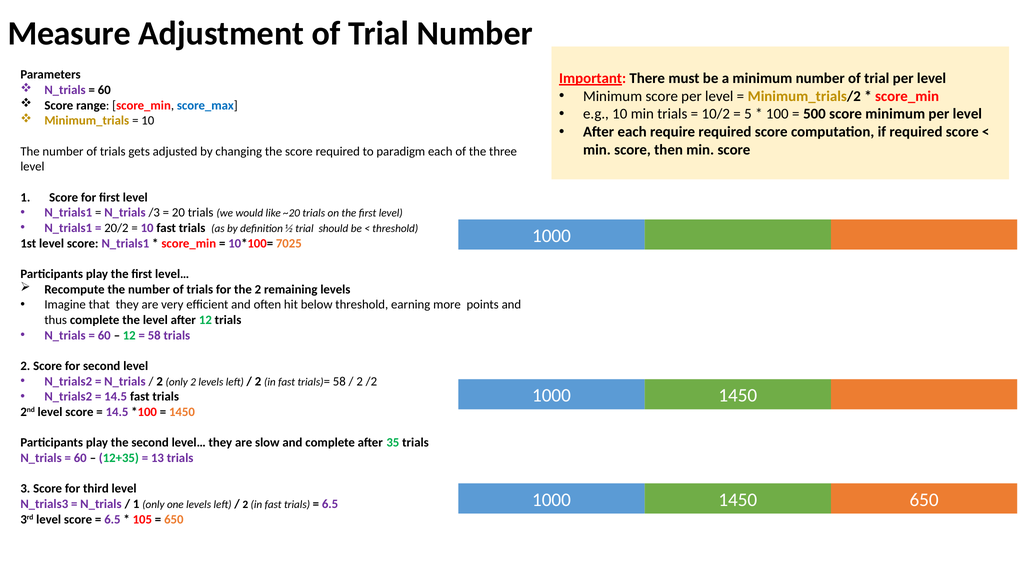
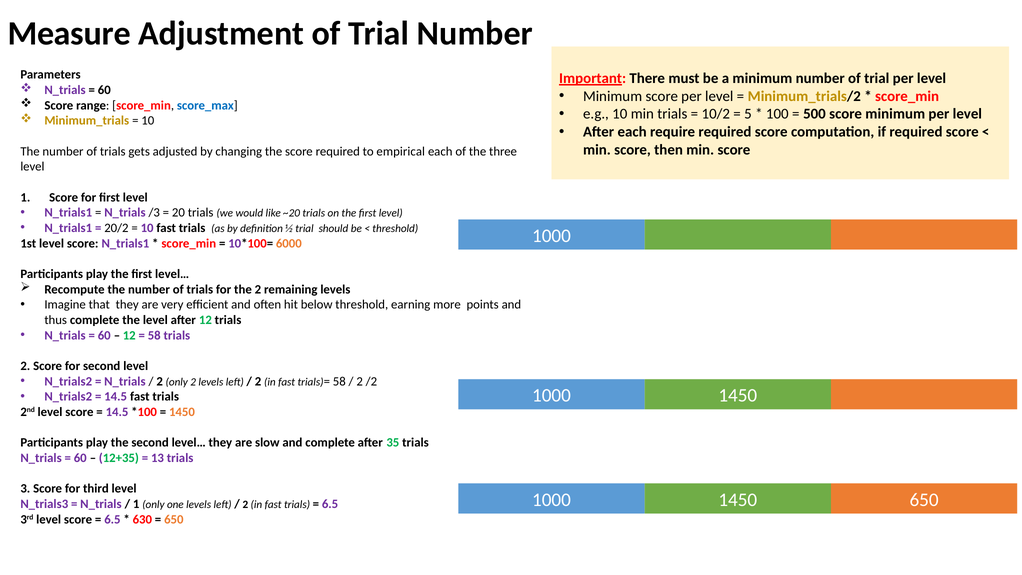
paradigm: paradigm -> empirical (401, 151)
7025: 7025 -> 6000 (289, 243)
105: 105 -> 630 (142, 519)
